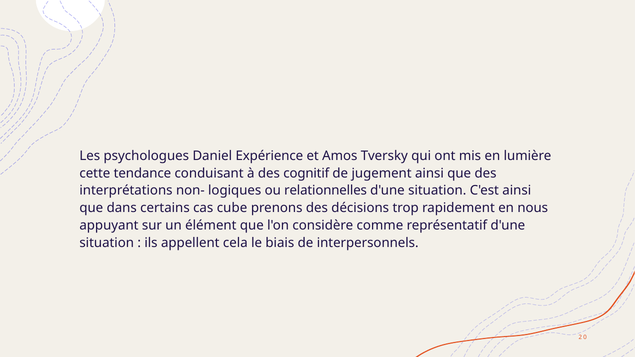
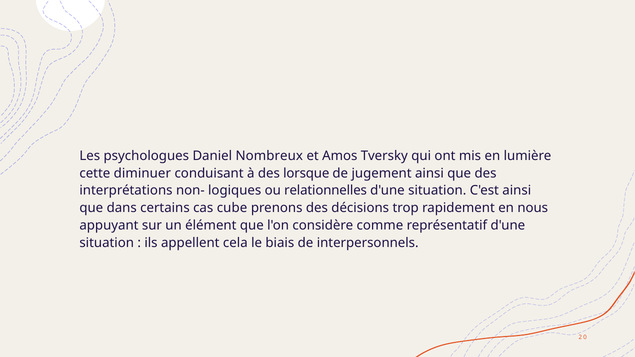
Expérience: Expérience -> Nombreux (269, 156)
tendance: tendance -> diminuer (142, 173)
cognitif: cognitif -> lorsque (306, 173)
